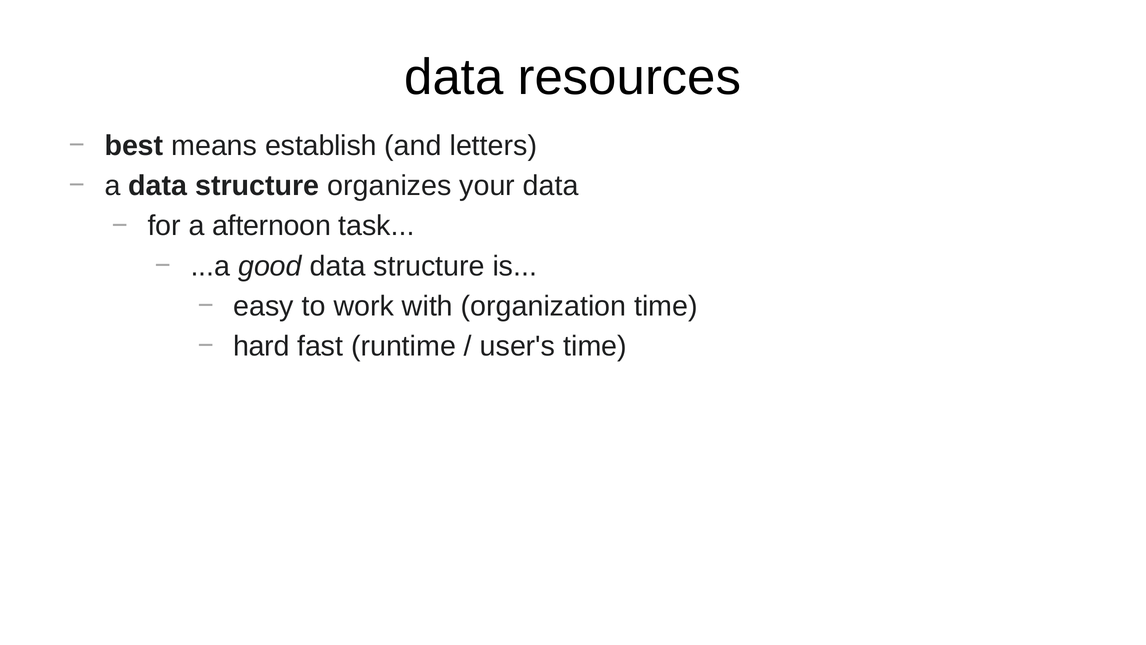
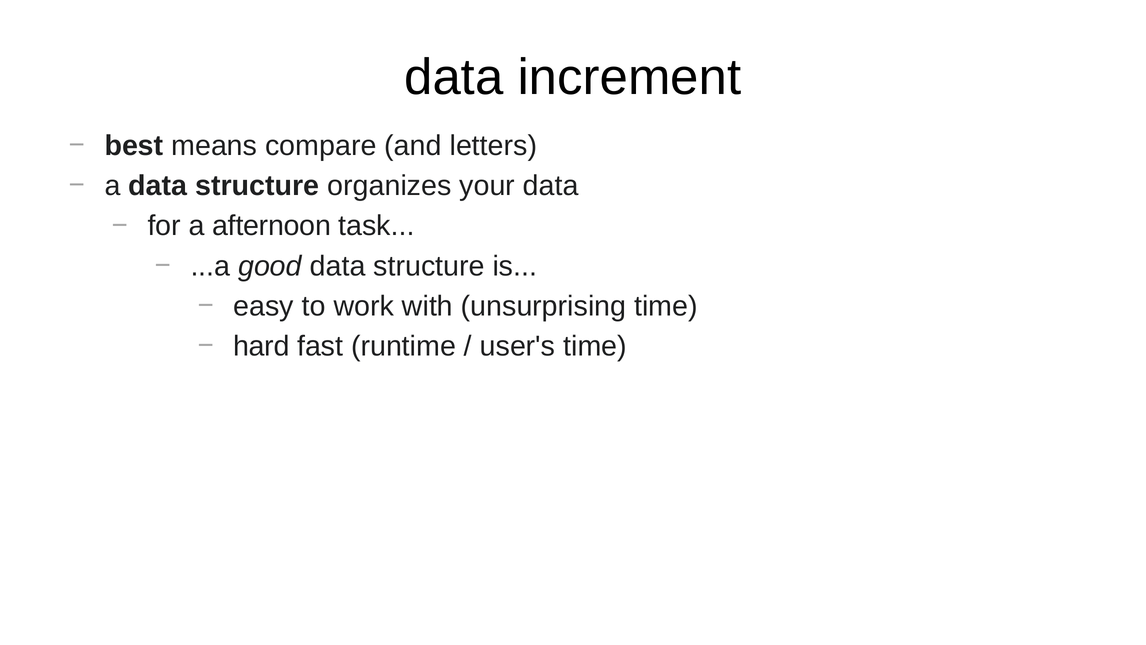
resources: resources -> increment (629, 77)
establish: establish -> compare (321, 146)
organization: organization -> unsurprising (544, 306)
